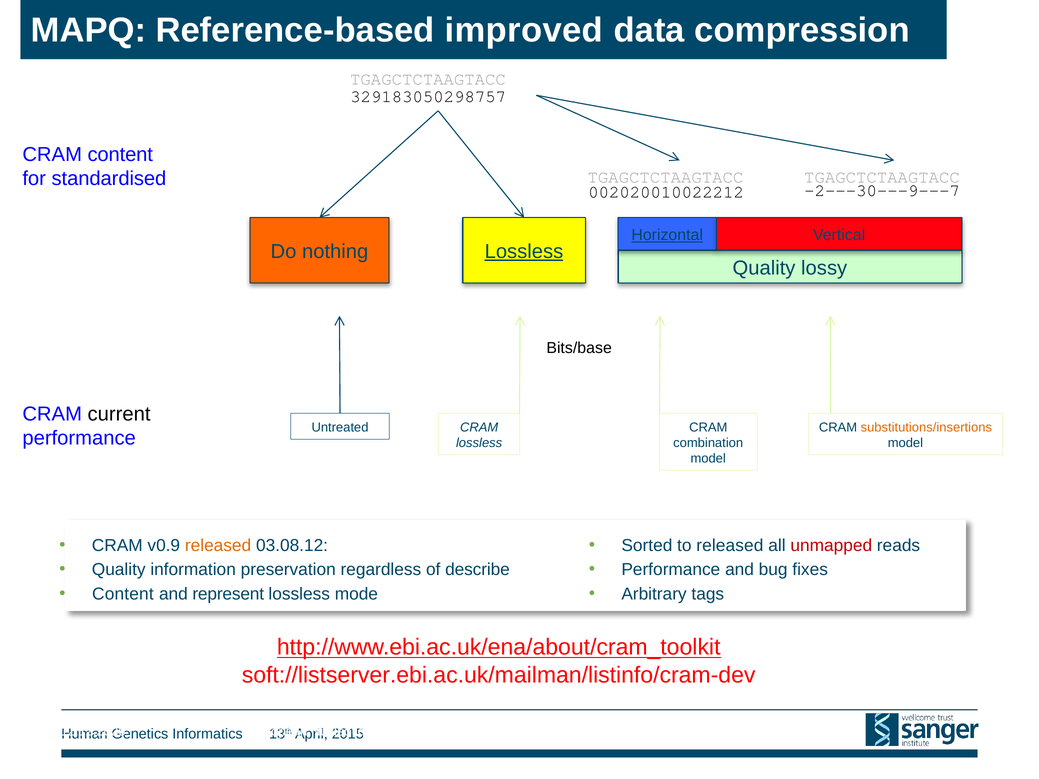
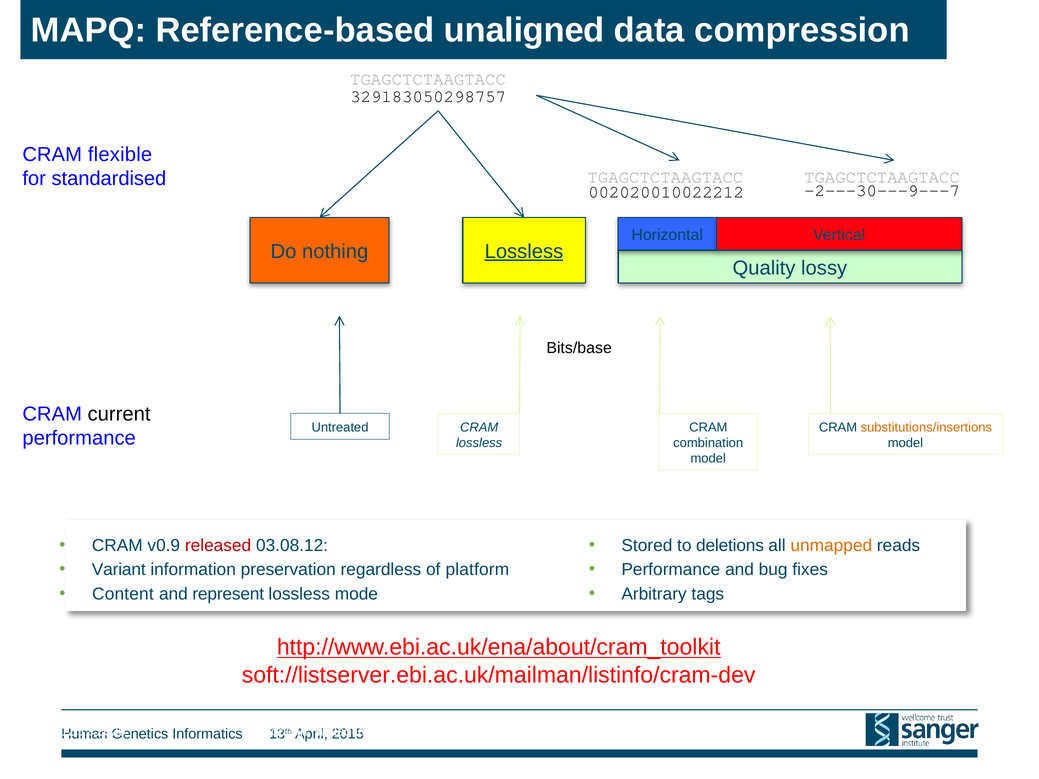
improved: improved -> unaligned (524, 30)
CRAM content: content -> flexible (120, 154)
Horizontal underline: present -> none (667, 235)
released colour: orange -> red (218, 545)
Sorted: Sorted -> Stored (647, 545)
to released: released -> deletions (730, 545)
unmapped colour: red -> orange (831, 545)
Quality: Quality -> Variant (119, 570)
describe: describe -> platform (477, 570)
